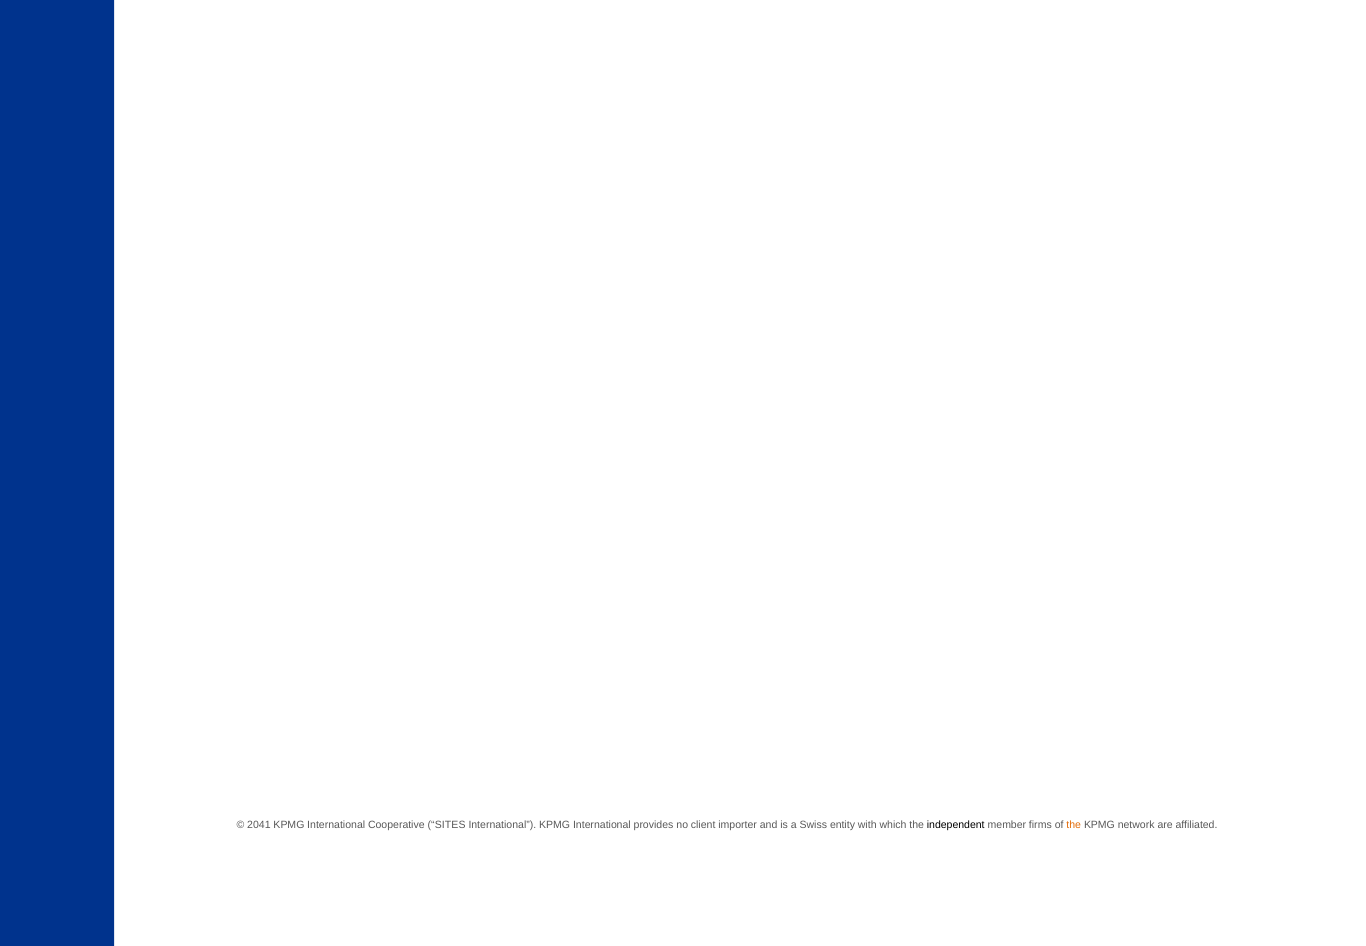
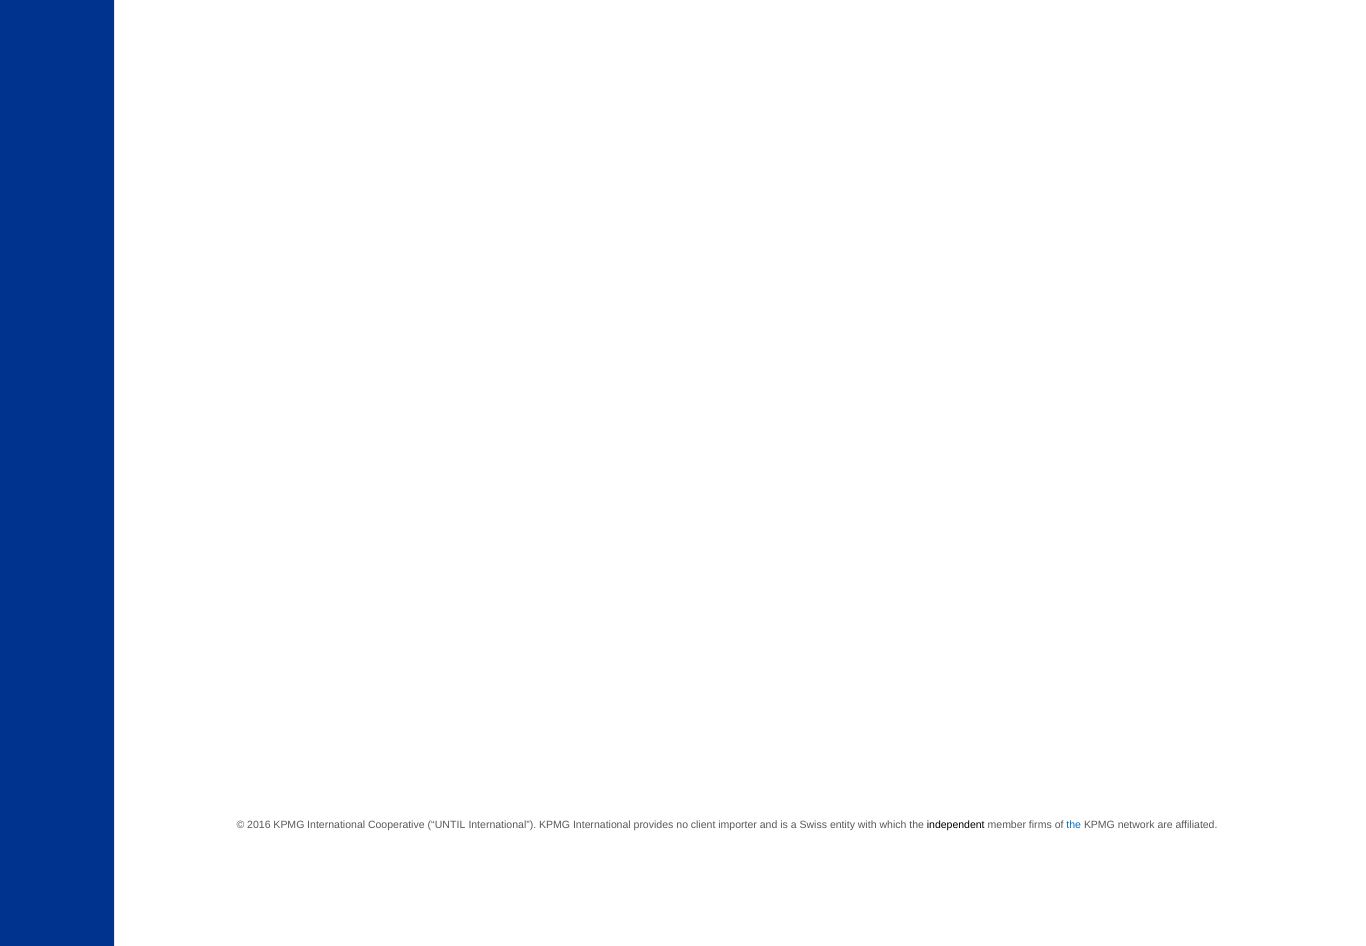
2041: 2041 -> 2016 (259, 825)
SITES: SITES -> UNTIL (447, 825)
the colour: orange -> blue (1074, 825)
